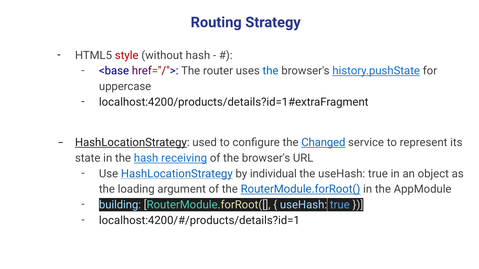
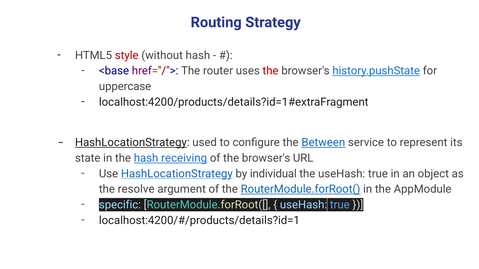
the colour: blue -> red (271, 71)
Changed: Changed -> Between (323, 143)
loading: loading -> resolve (136, 190)
building: building -> specific (120, 205)
